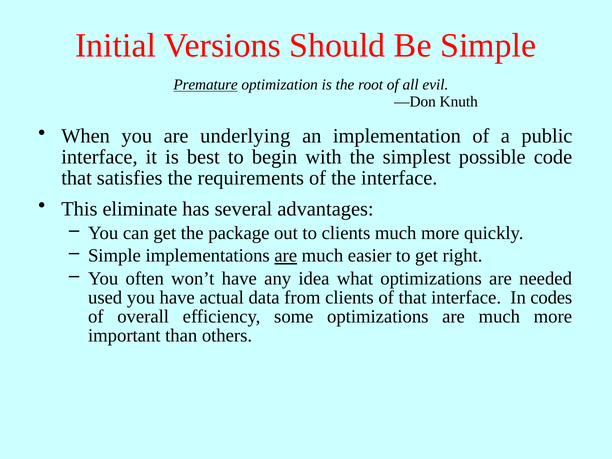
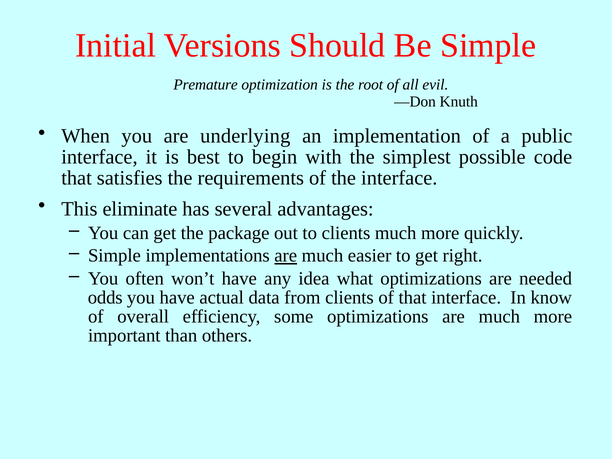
Premature underline: present -> none (206, 85)
used: used -> odds (105, 298)
codes: codes -> know (551, 298)
